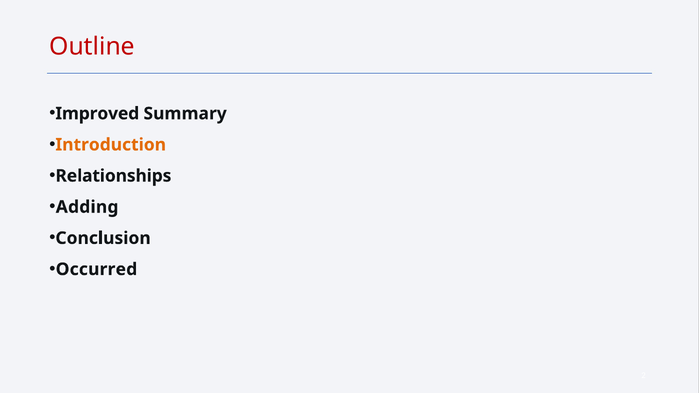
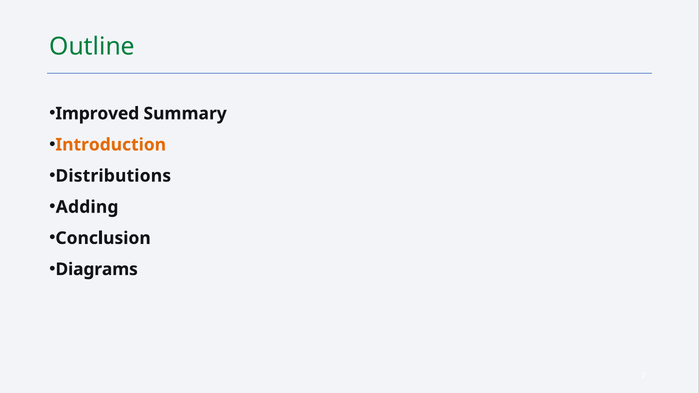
Outline colour: red -> green (92, 47)
Relationships: Relationships -> Distributions (113, 176)
Occurred: Occurred -> Diagrams (97, 269)
